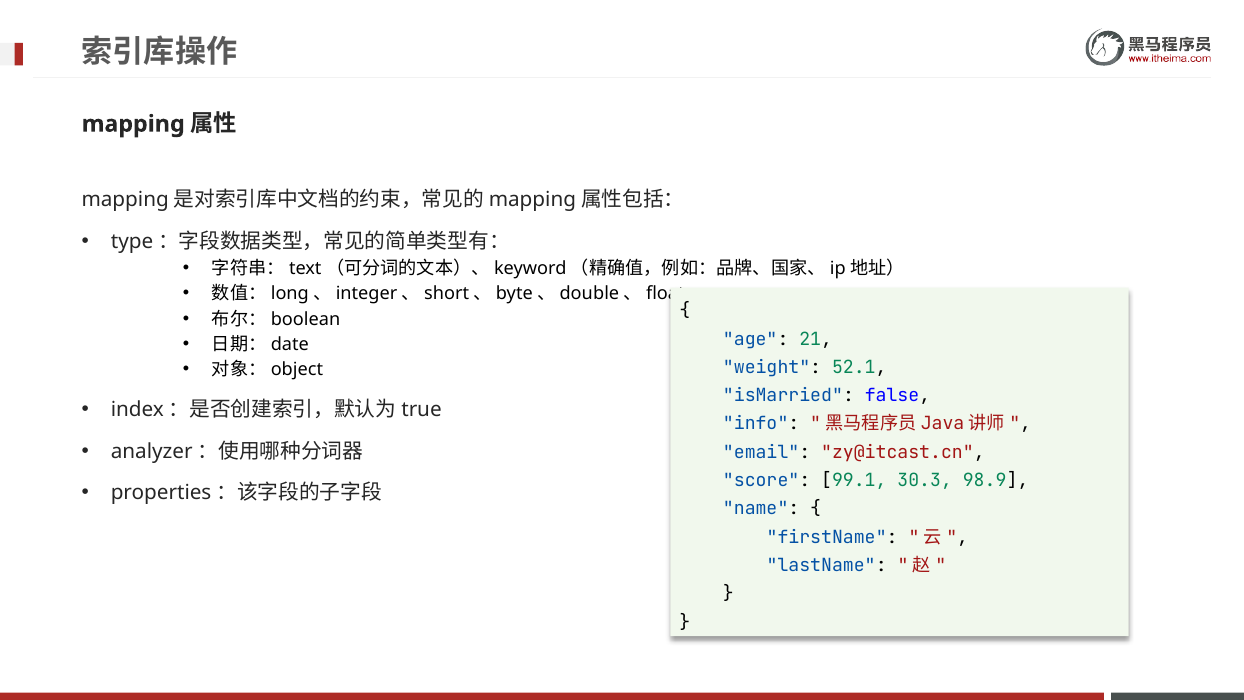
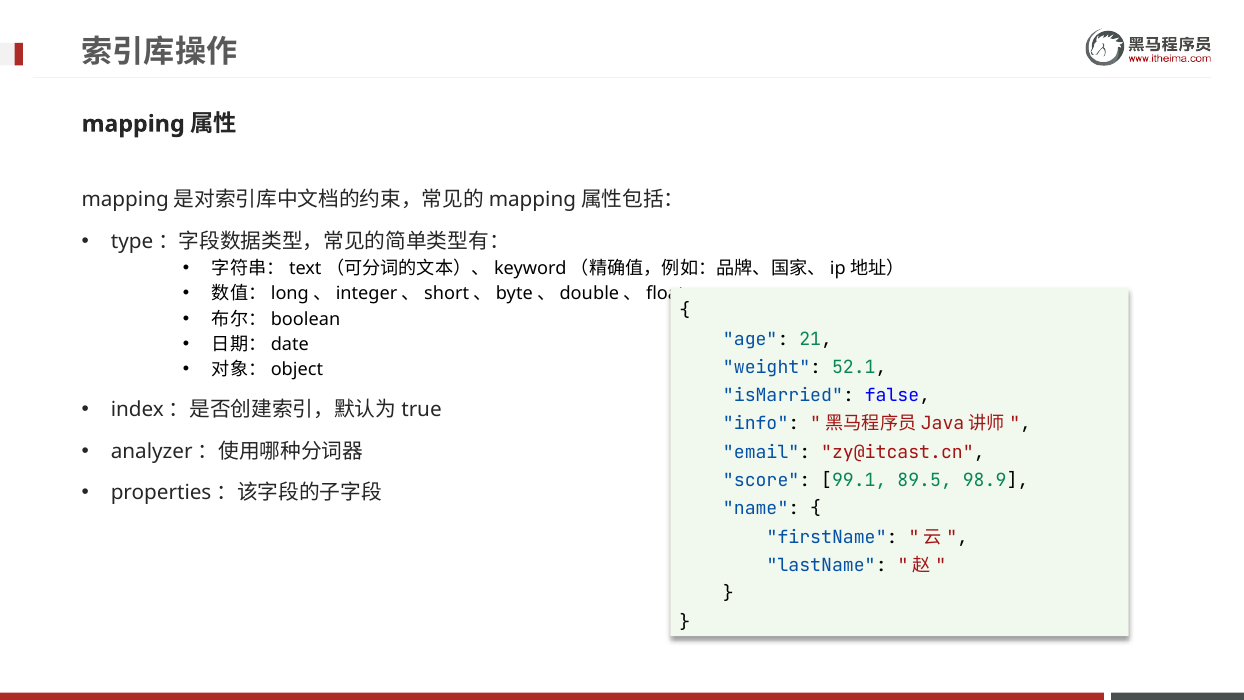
30.3: 30.3 -> 89.5 (925, 480)
